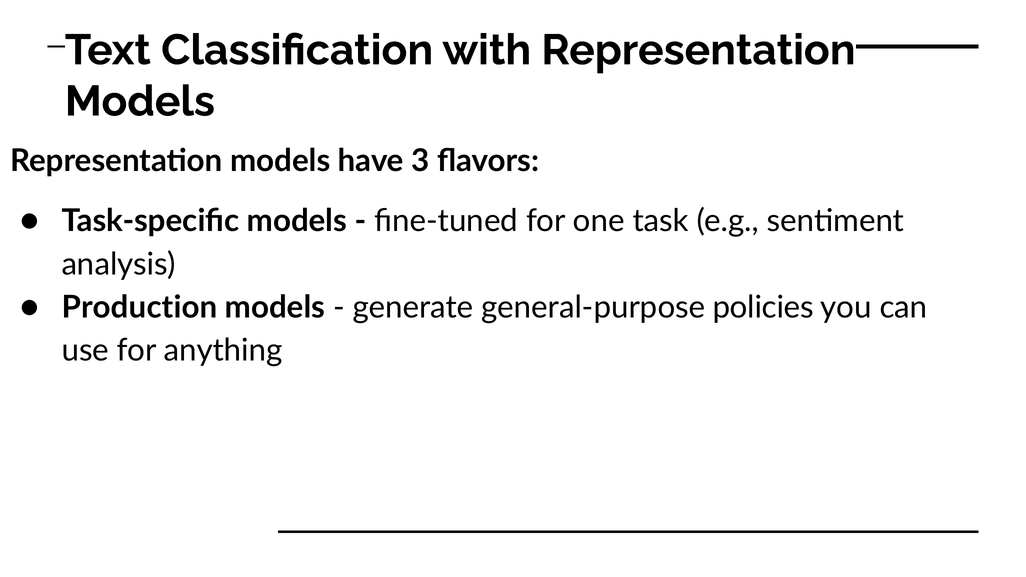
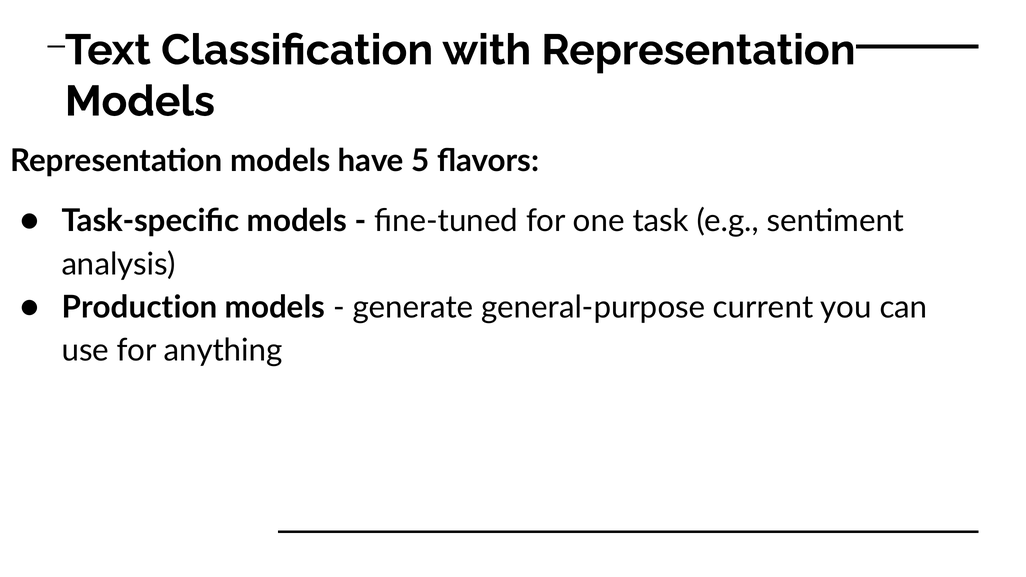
3: 3 -> 5 (420, 161)
policies: policies -> current (763, 307)
